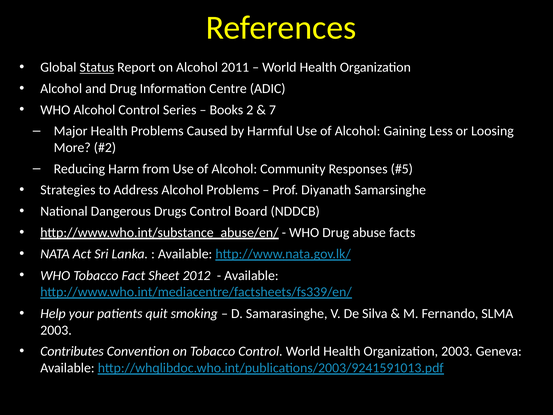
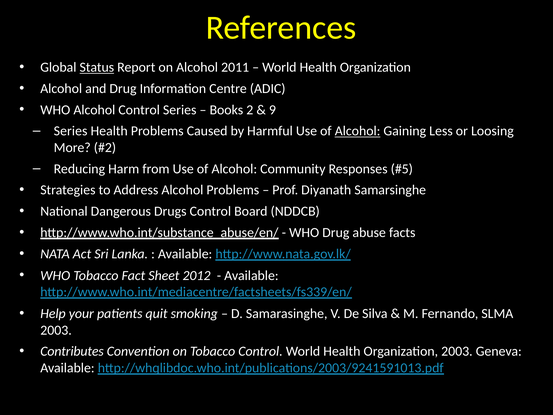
7: 7 -> 9 (272, 110)
Major: Major -> Series (71, 131)
Alcohol underline: none -> present (358, 131)
